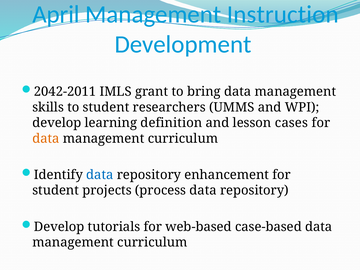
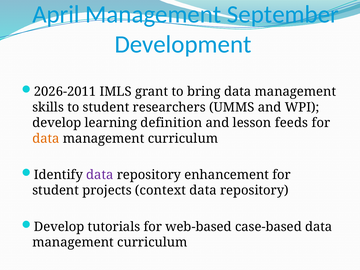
Instruction: Instruction -> September (283, 14)
2042-2011: 2042-2011 -> 2026-2011 (65, 92)
cases: cases -> feeds (291, 123)
data colour: blue -> purple (100, 175)
process: process -> context (160, 190)
